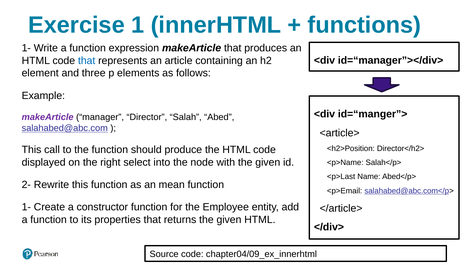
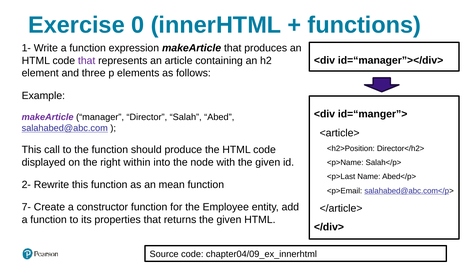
1: 1 -> 0 (138, 25)
that colour: blue -> purple (87, 61)
select: select -> within (137, 162)
1-: 1- -> 7- (26, 207)
